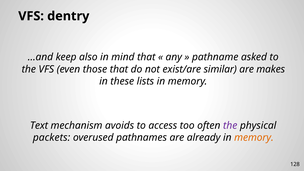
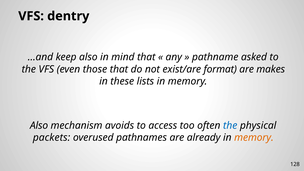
similar: similar -> format (220, 69)
Text: Text -> Also (39, 125)
the colour: purple -> blue (230, 125)
